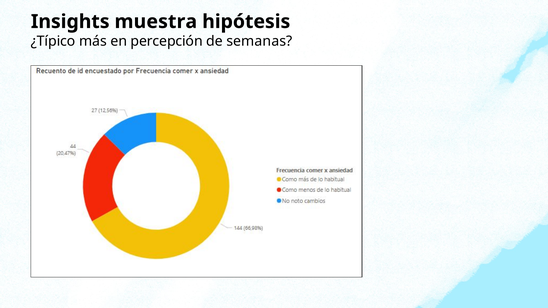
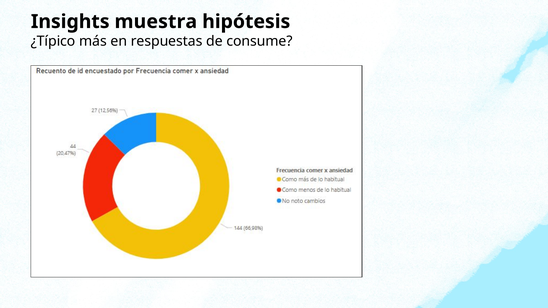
percepción: percepción -> respuestas (167, 41)
semanas: semanas -> consume (259, 41)
